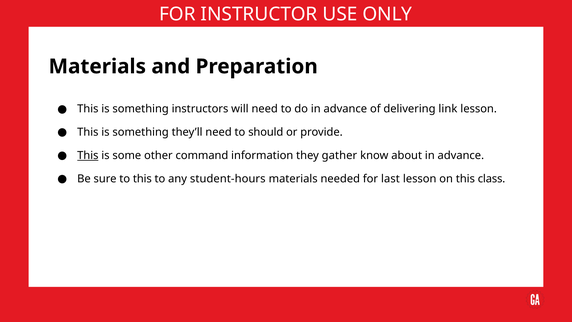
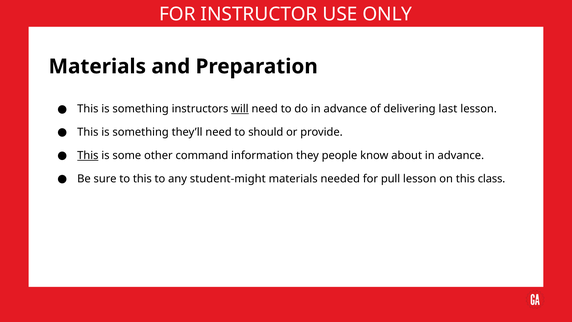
will underline: none -> present (240, 109)
link: link -> last (448, 109)
gather: gather -> people (340, 155)
student-hours: student-hours -> student-might (228, 179)
last: last -> pull (391, 179)
